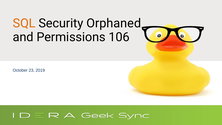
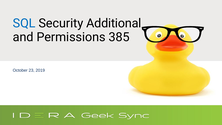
SQL colour: orange -> blue (24, 23)
Orphaned: Orphaned -> Additional (114, 23)
106: 106 -> 385 (119, 37)
